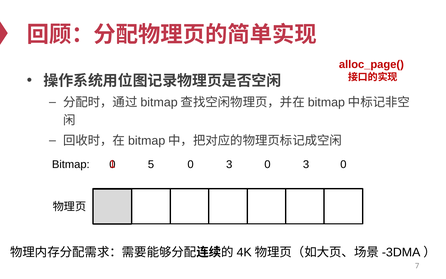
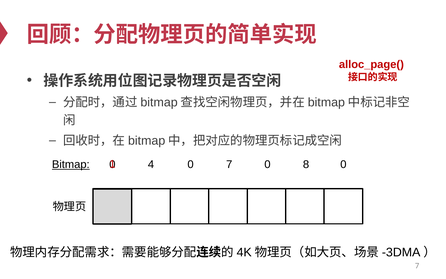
Bitmap underline: none -> present (71, 164)
5: 5 -> 4 (151, 164)
3: 3 -> 7 (229, 164)
3: 3 -> 8 (306, 164)
